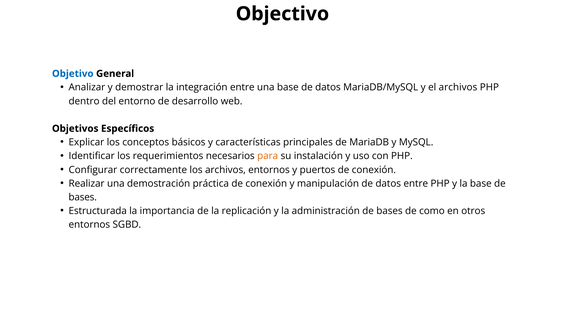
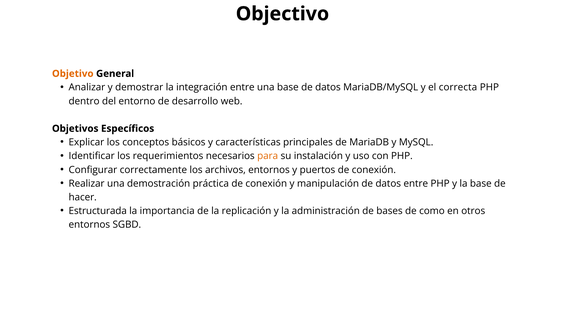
Objetivo colour: blue -> orange (73, 74)
el archivos: archivos -> correcta (458, 87)
bases: bases -> hacer (83, 197)
